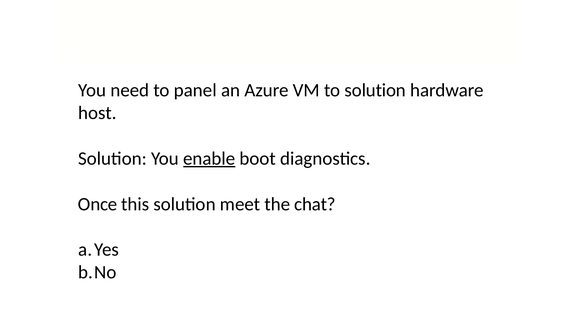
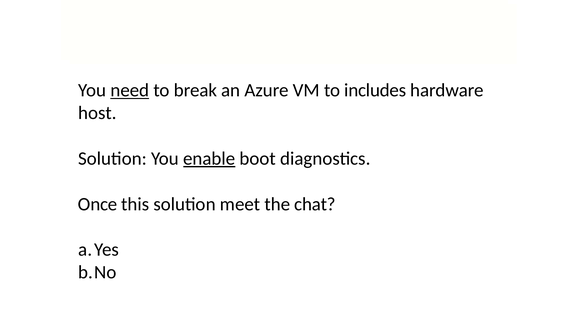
need underline: none -> present (130, 90)
panel: panel -> break (195, 90)
to solution: solution -> includes (375, 90)
